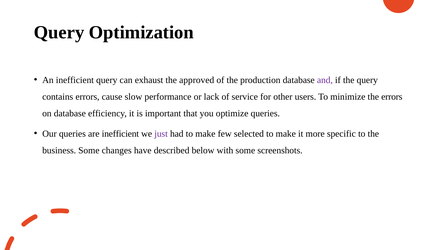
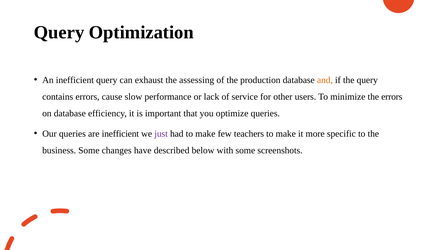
approved: approved -> assessing (197, 80)
and colour: purple -> orange (325, 80)
selected: selected -> teachers (249, 134)
